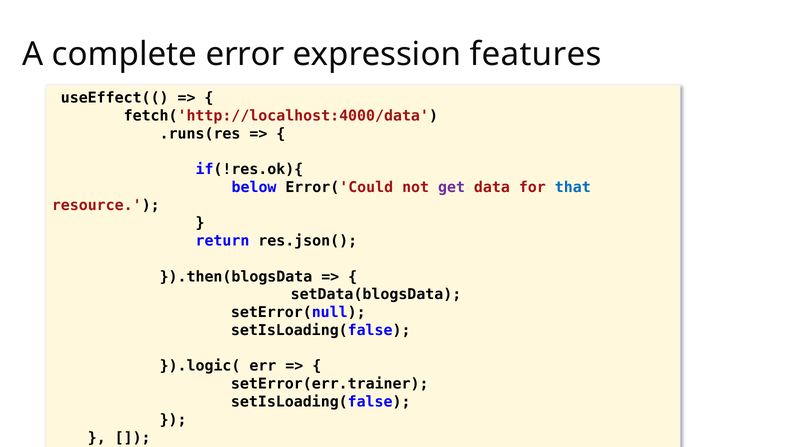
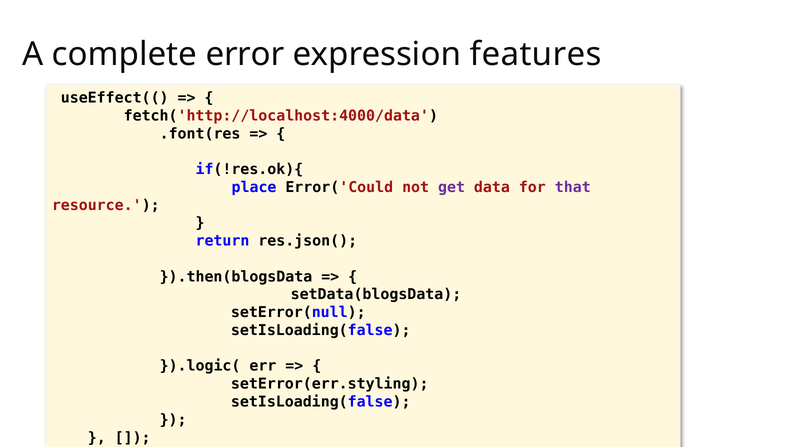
.runs(res: .runs(res -> .font(res (200, 134)
below: below -> place (254, 188)
that colour: blue -> purple (573, 188)
setError(err.trainer: setError(err.trainer -> setError(err.styling (330, 385)
